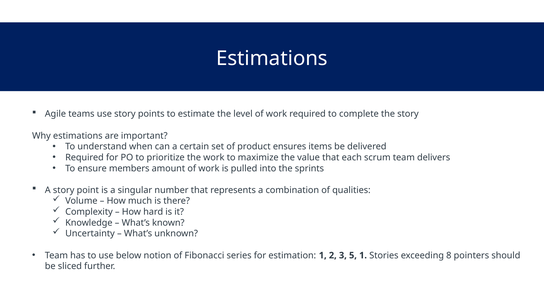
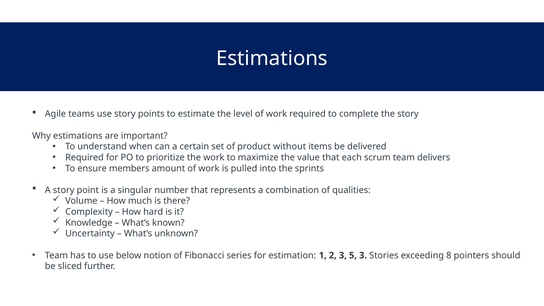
ensures: ensures -> without (290, 147)
5 1: 1 -> 3 (363, 255)
